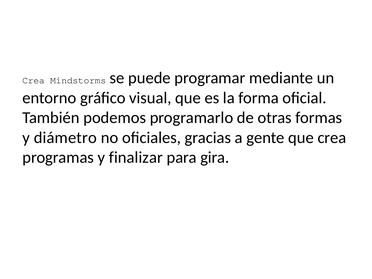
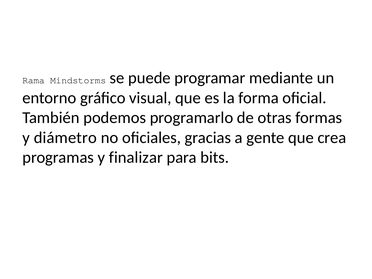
Crea: Crea -> Rama (33, 80)
gira: gira -> bits (215, 157)
